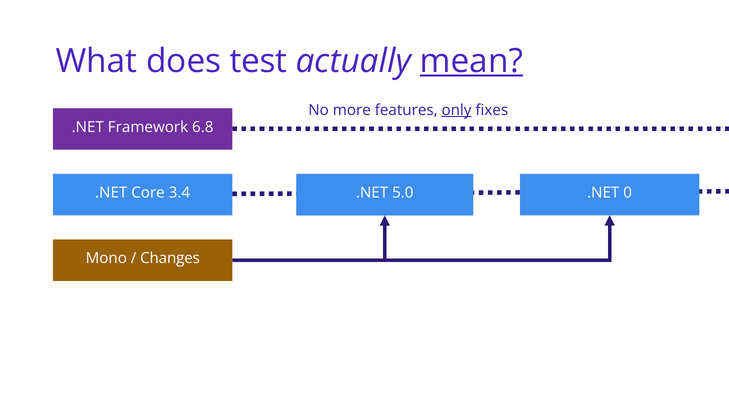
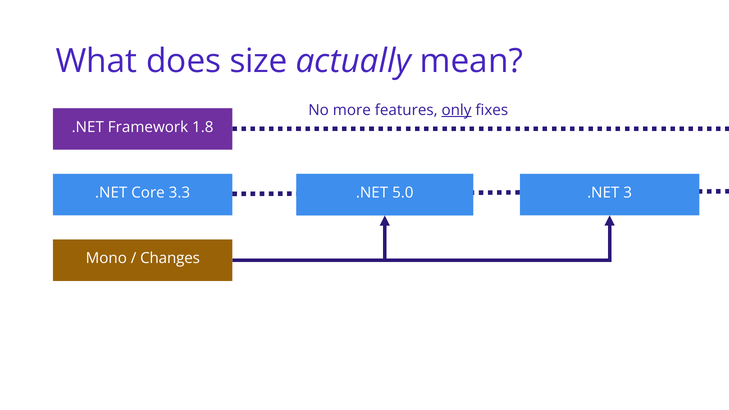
test: test -> size (258, 61)
mean underline: present -> none (471, 61)
6.8: 6.8 -> 1.8 (203, 127)
3.4: 3.4 -> 3.3 (179, 193)
0: 0 -> 3 (628, 193)
